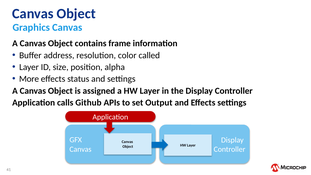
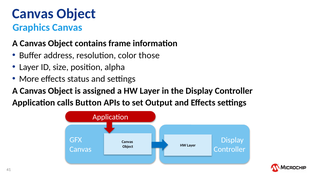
called: called -> those (149, 55)
Github: Github -> Button (88, 103)
